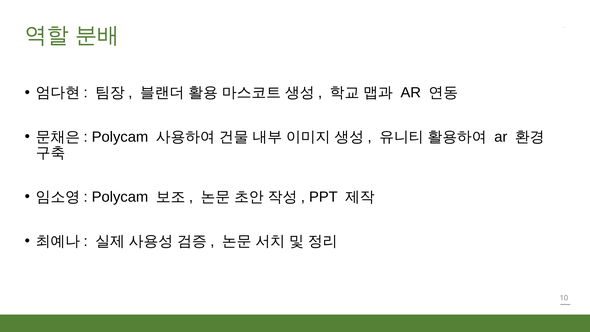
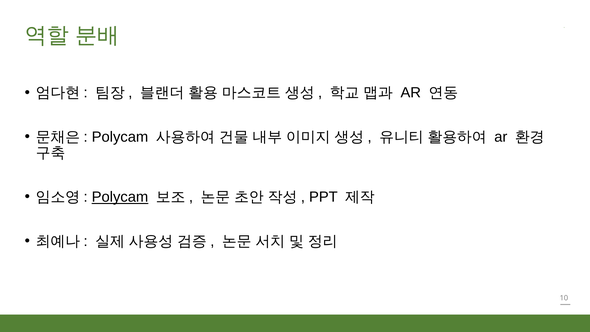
Polycam underline: none -> present (120, 197)
